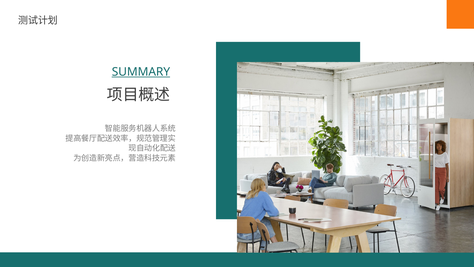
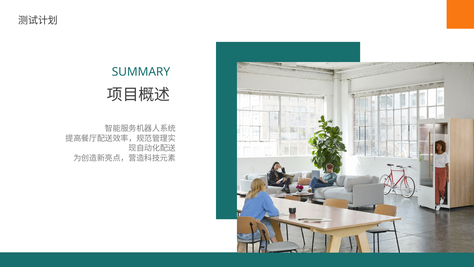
SUMMARY underline: present -> none (141, 72)
